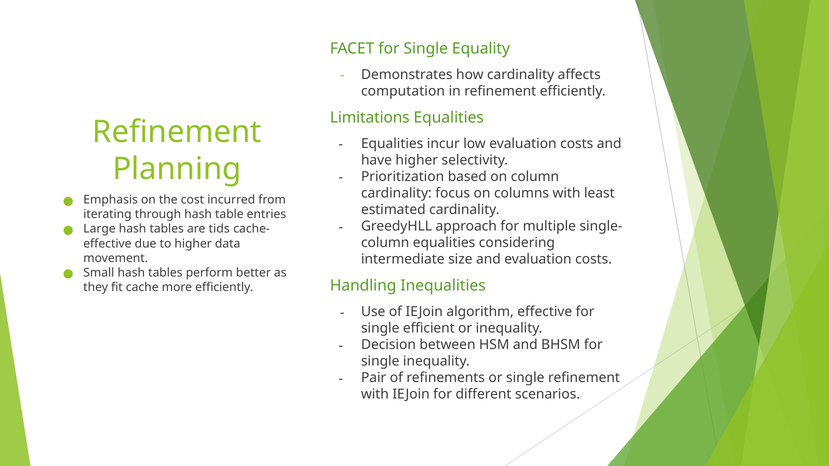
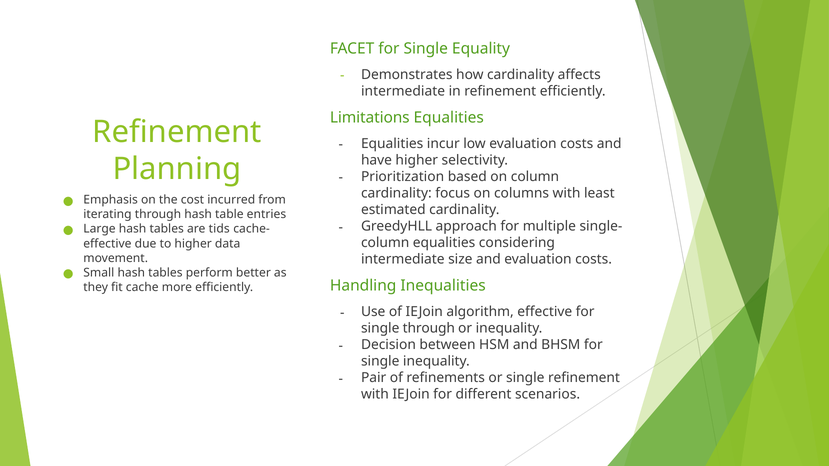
computation: computation -> intermediate (403, 91)
single efficient: efficient -> through (429, 329)
